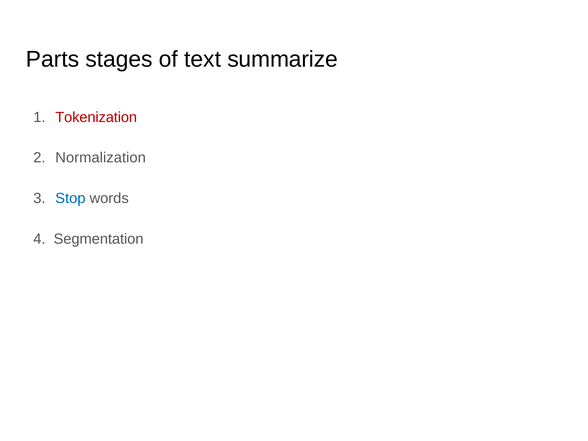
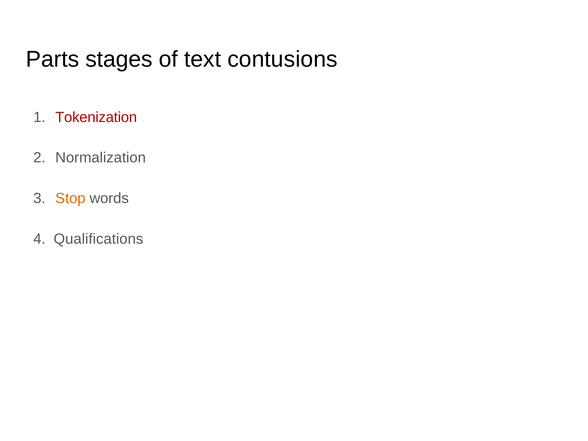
summarize: summarize -> contusions (282, 59)
Stop colour: blue -> orange (70, 198)
Segmentation: Segmentation -> Qualifications (98, 239)
